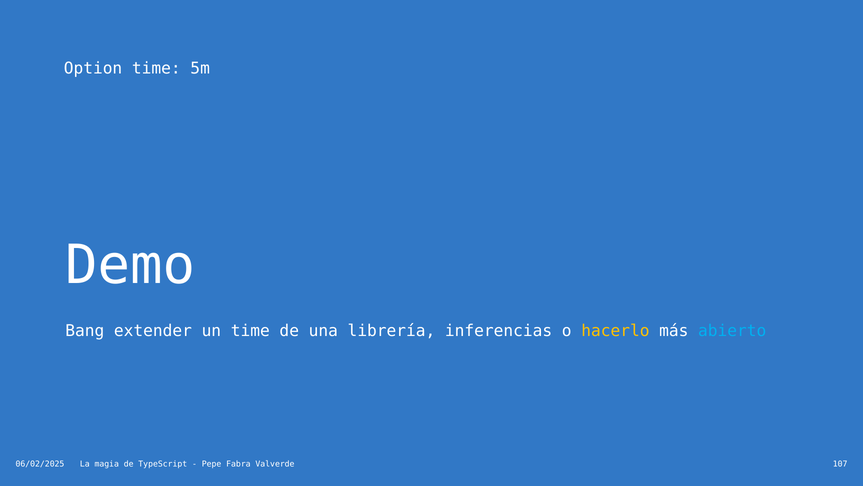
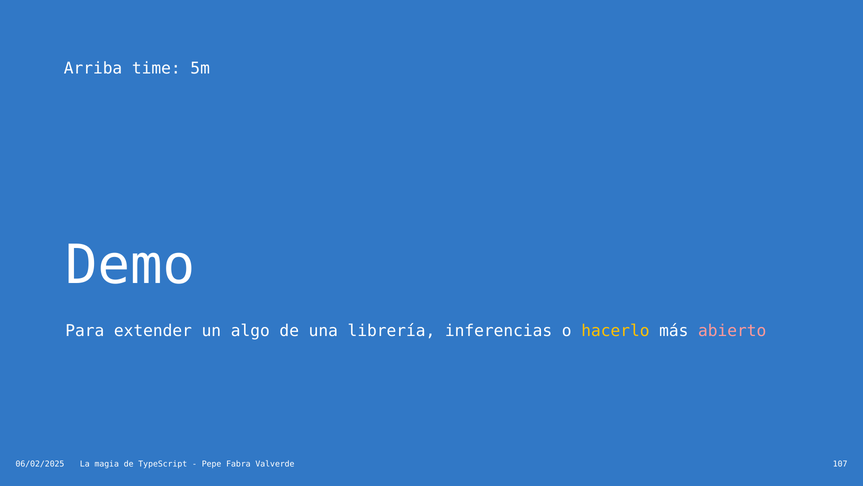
Option: Option -> Arriba (93, 68)
Bang: Bang -> Para (85, 331)
un time: time -> algo (250, 331)
abierto colour: light blue -> pink (732, 331)
